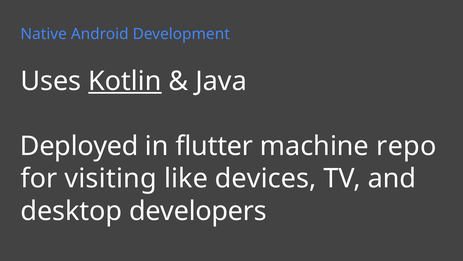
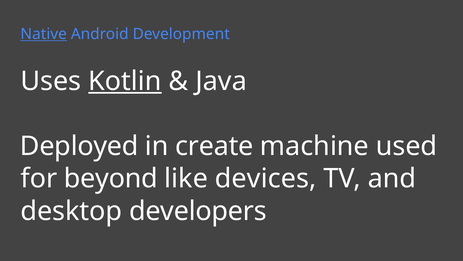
Native underline: none -> present (44, 34)
flutter: flutter -> create (214, 146)
repo: repo -> used (407, 146)
visiting: visiting -> beyond (111, 178)
